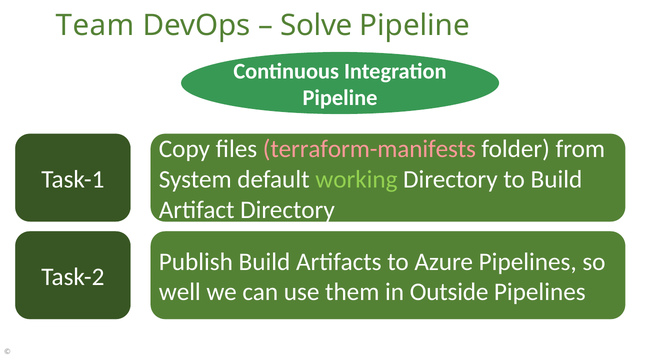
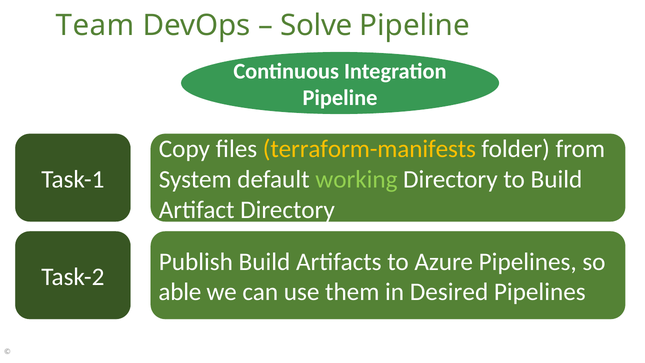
terraform-manifests colour: pink -> yellow (369, 149)
well: well -> able (180, 292)
Outside: Outside -> Desired (449, 292)
